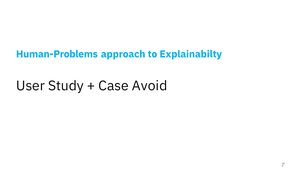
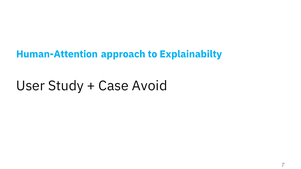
Human-Problems: Human-Problems -> Human-Attention (57, 54)
